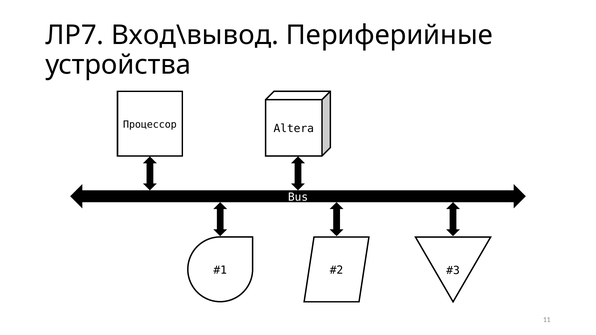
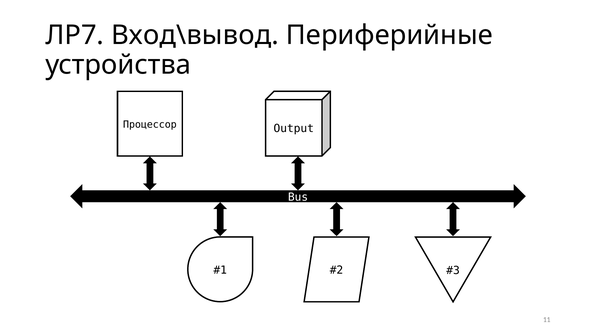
Altera: Altera -> Output (294, 129)
